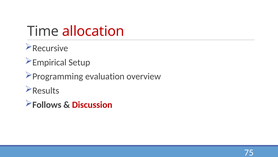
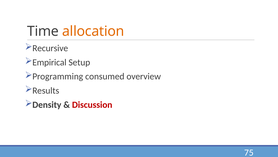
allocation colour: red -> orange (93, 31)
evaluation: evaluation -> consumed (105, 76)
Follows: Follows -> Density (47, 104)
